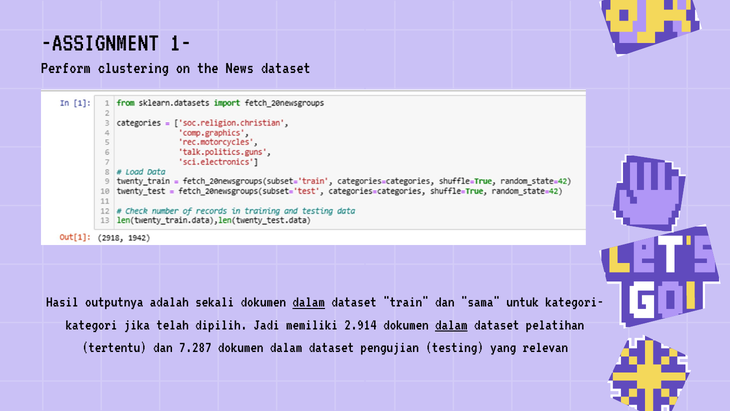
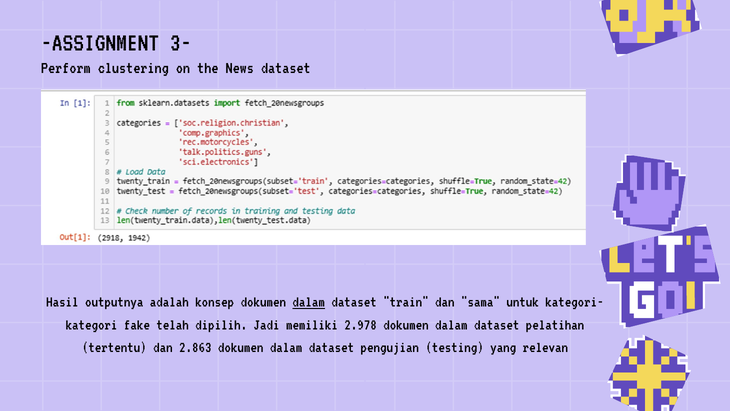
1-: 1- -> 3- (181, 42)
sekali: sekali -> konsep (215, 301)
jika: jika -> fake (137, 324)
2.914: 2.914 -> 2.978 (361, 324)
dalam underline: present -> none (451, 324)
7.287: 7.287 -> 2.863 (195, 347)
